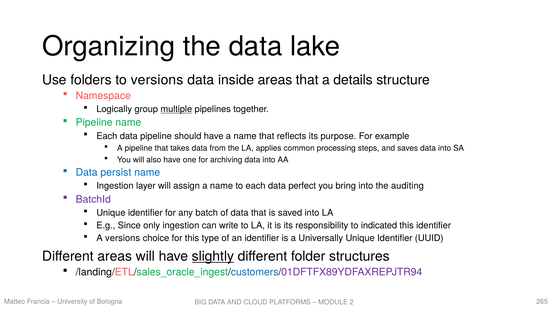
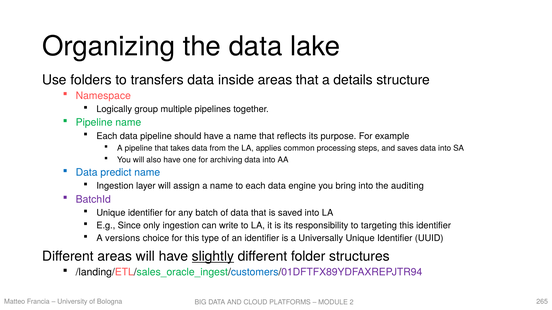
to versions: versions -> transfers (157, 80)
multiple underline: present -> none (176, 109)
persist: persist -> predict (116, 173)
perfect: perfect -> engine (302, 186)
indicated: indicated -> targeting (379, 226)
